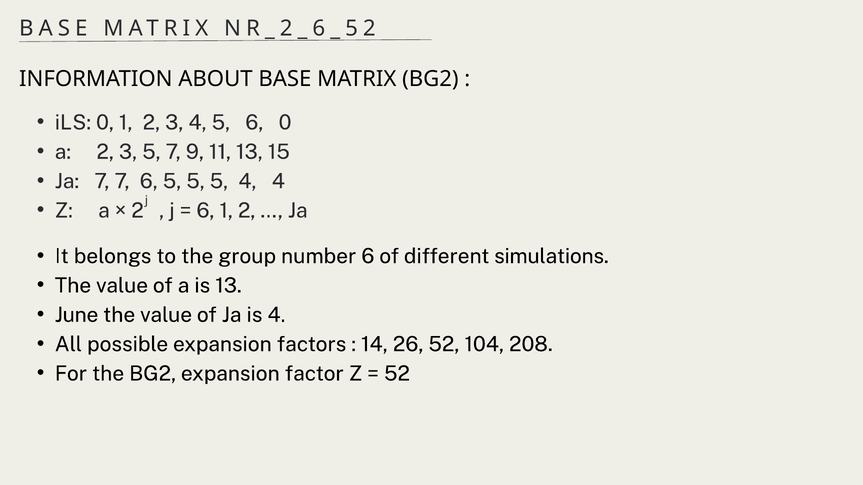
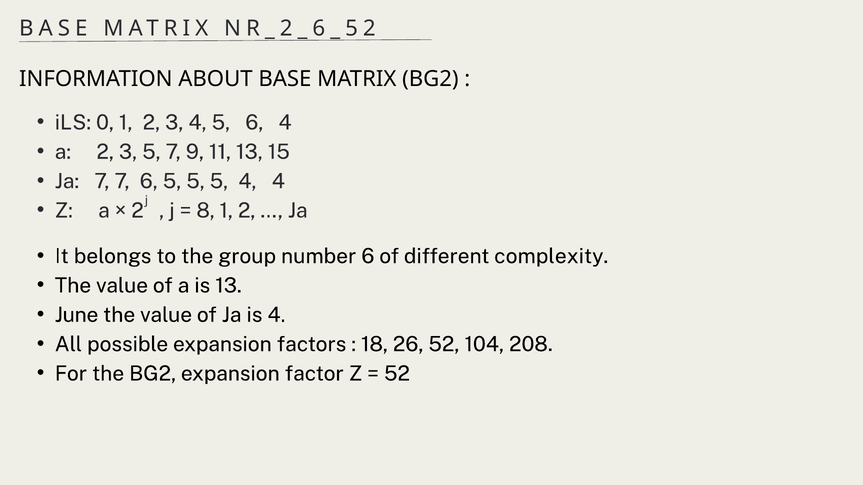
6 0: 0 -> 4 (285, 123)
6: 6 -> 8 (206, 211)
simulations: simulations -> complexity (551, 256)
14: 14 -> 18 (374, 345)
